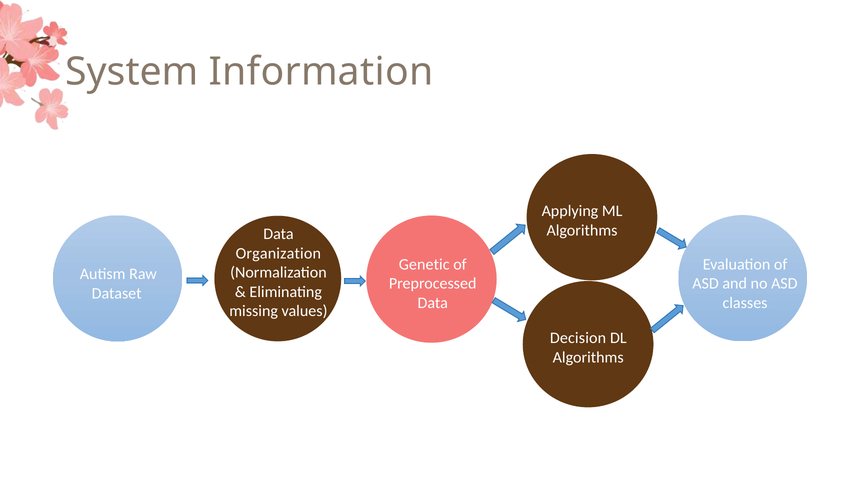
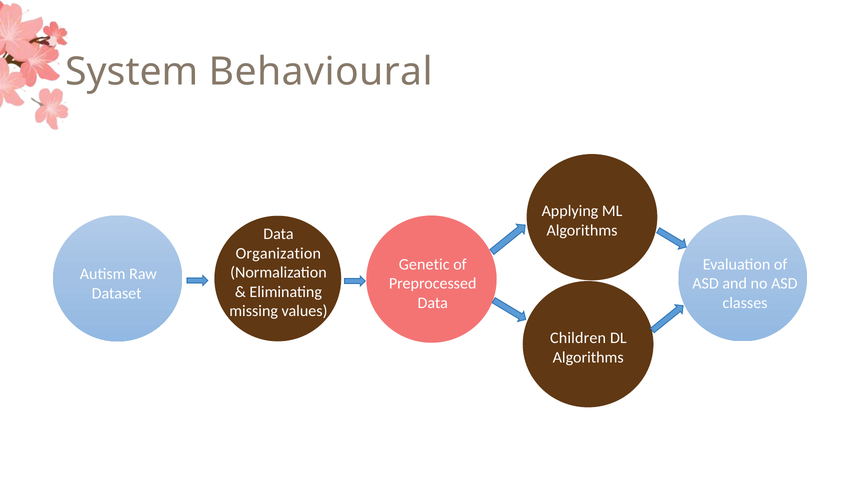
Information: Information -> Behavioural (321, 72)
Decision: Decision -> Children (578, 338)
